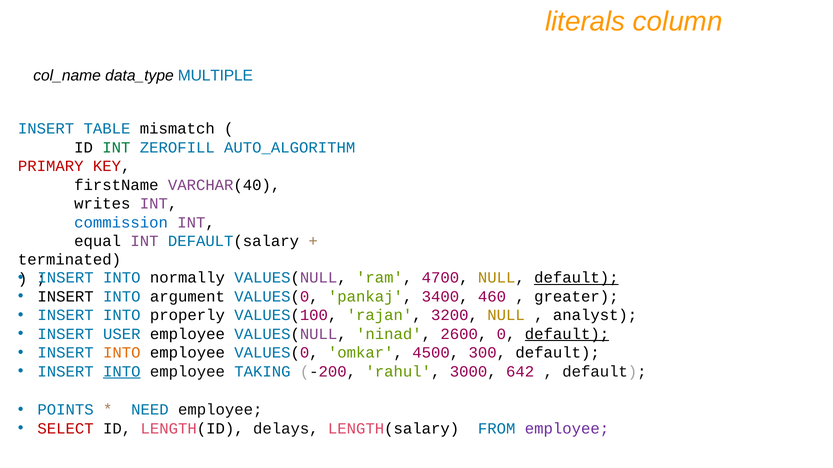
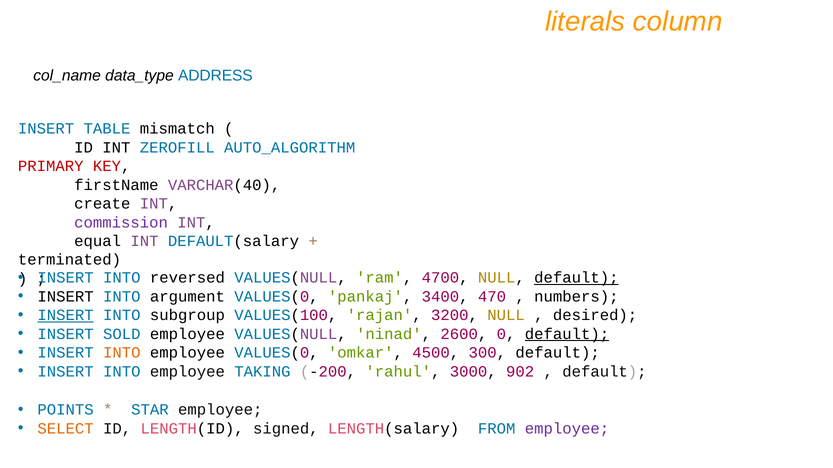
MULTIPLE: MULTIPLE -> ADDRESS (215, 76)
INT colour: green -> black (116, 148)
writes: writes -> create (102, 204)
commission colour: blue -> purple (121, 223)
normally: normally -> reversed (187, 278)
460: 460 -> 470 (492, 297)
greater: greater -> numbers (576, 297)
INSERT underline: none -> present (66, 316)
properly: properly -> subgroup (187, 316)
analyst: analyst -> desired (595, 316)
USER: USER -> SOLD (122, 334)
INTO underline: present -> none (122, 372)
642: 642 -> 902 (520, 372)
NEED: NEED -> STAR (150, 410)
SELECT colour: red -> orange (66, 429)
delays: delays -> signed (286, 429)
